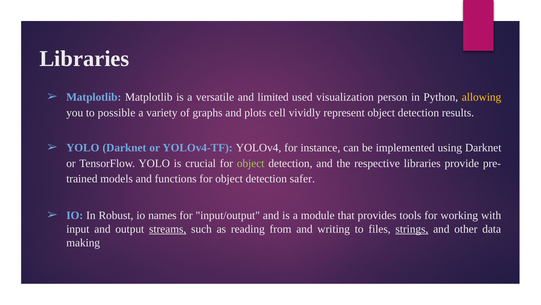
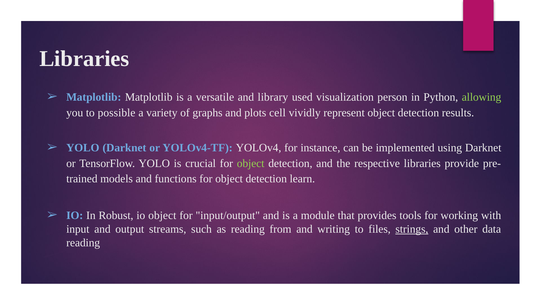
limited: limited -> library (273, 97)
allowing colour: yellow -> light green (482, 97)
safer: safer -> learn (302, 179)
io names: names -> object (162, 215)
streams underline: present -> none (168, 229)
making: making -> reading (83, 242)
